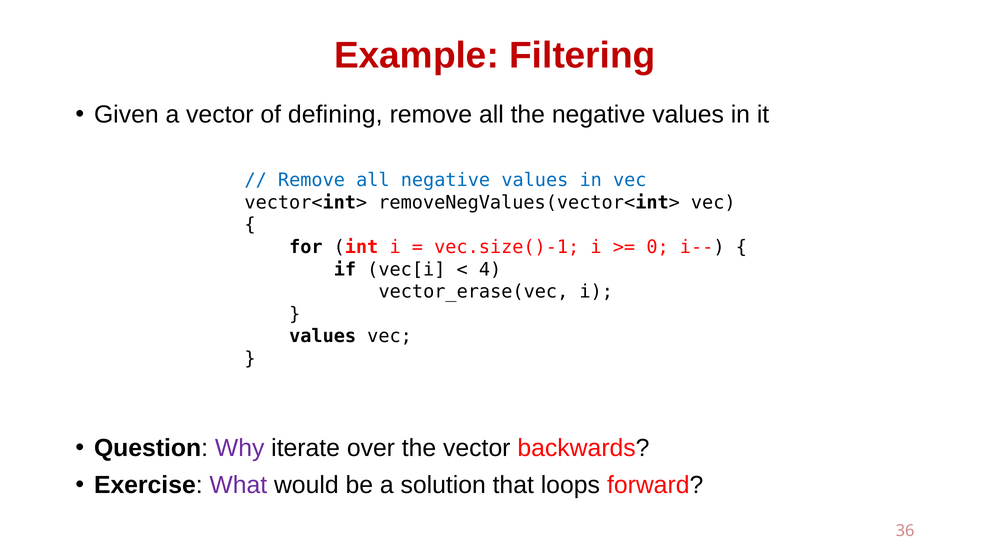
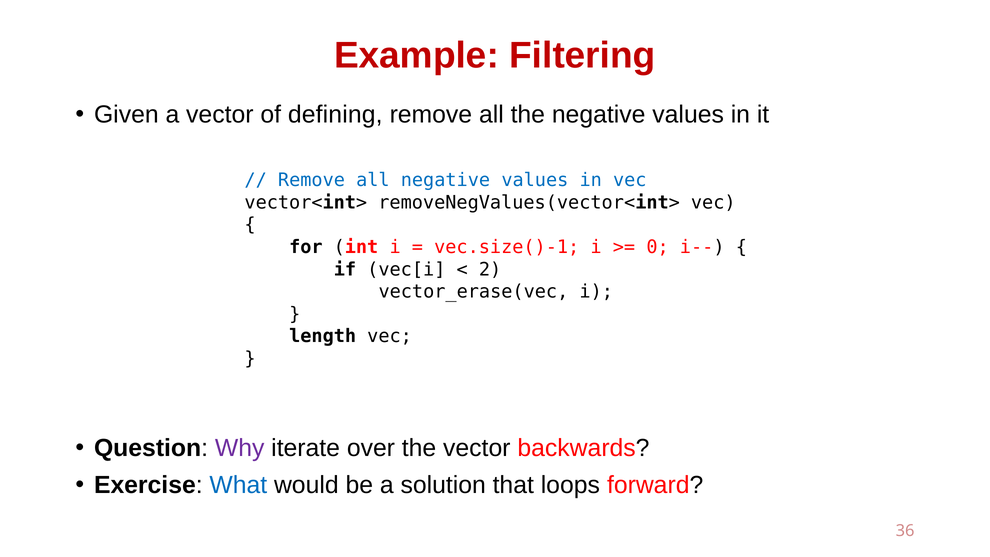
4: 4 -> 2 (490, 269)
values: values -> length (323, 336)
What colour: purple -> blue (238, 485)
